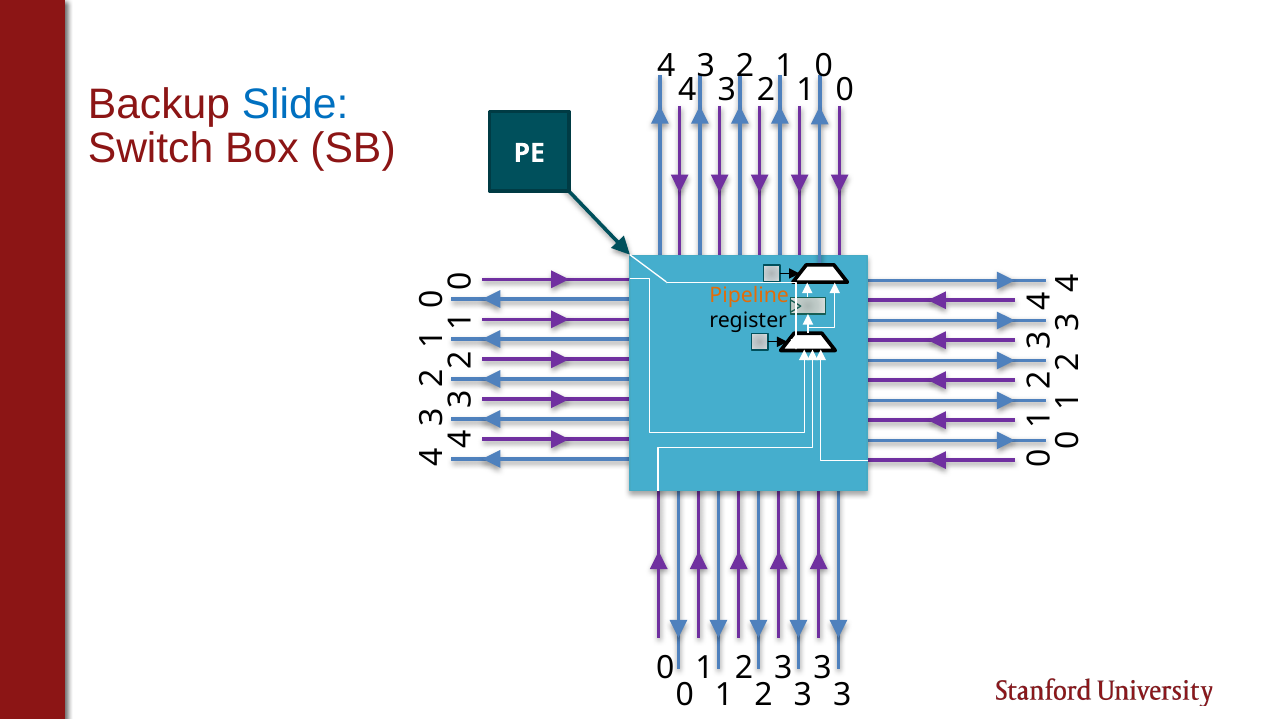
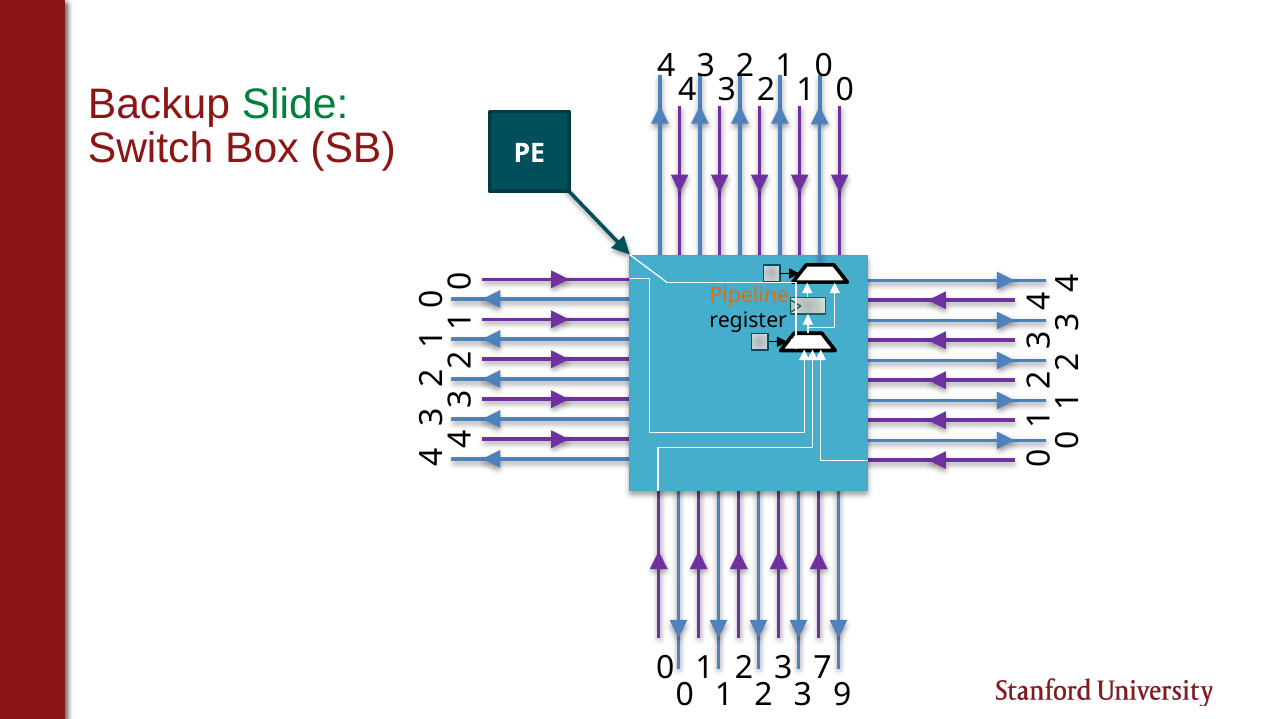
Slide colour: blue -> green (295, 105)
3: 3 -> 7 (823, 668)
3: 3 -> 9 (842, 695)
